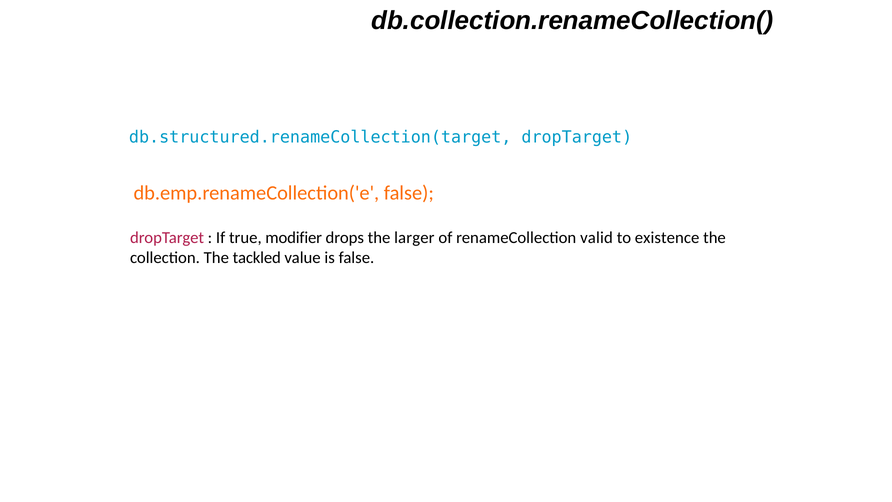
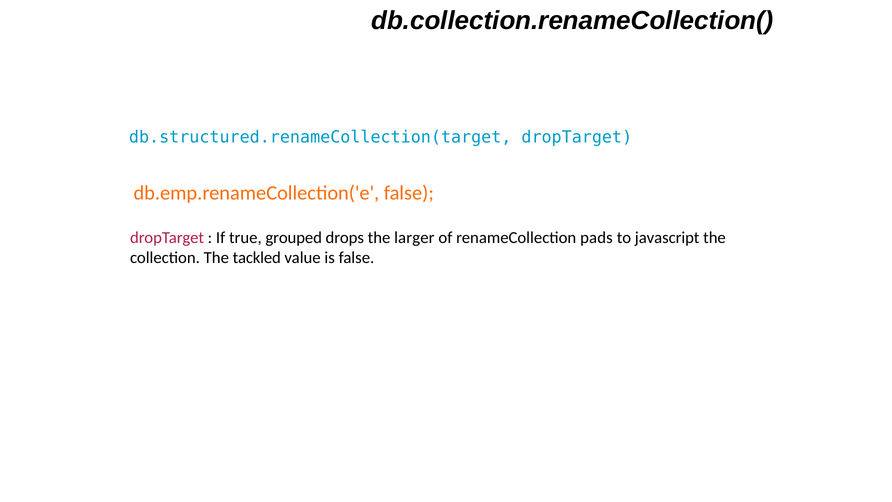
modifier: modifier -> grouped (294, 238)
valid: valid -> pads (596, 238)
existence: existence -> javascript (667, 238)
